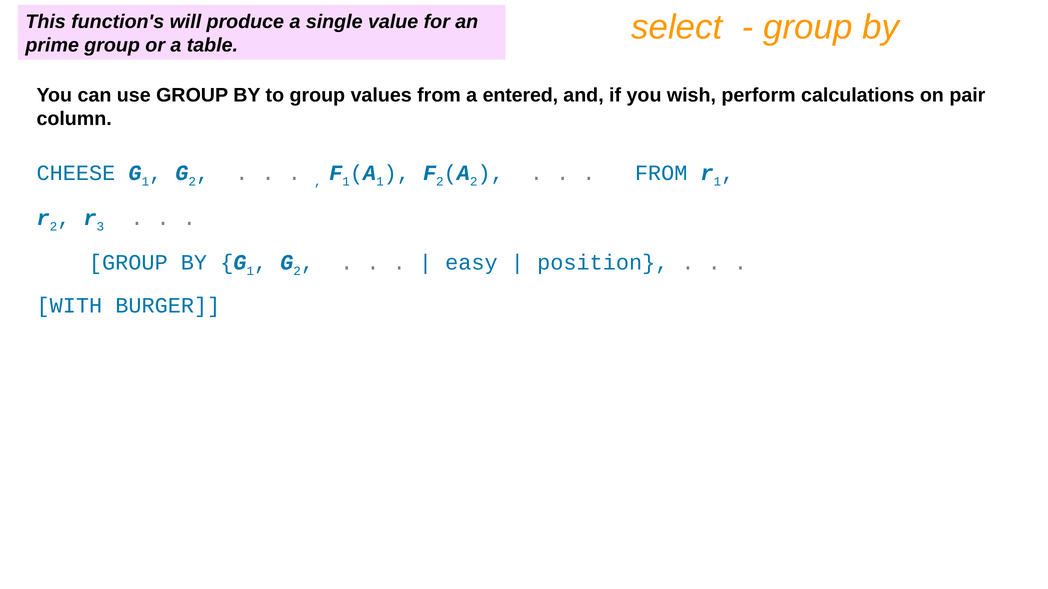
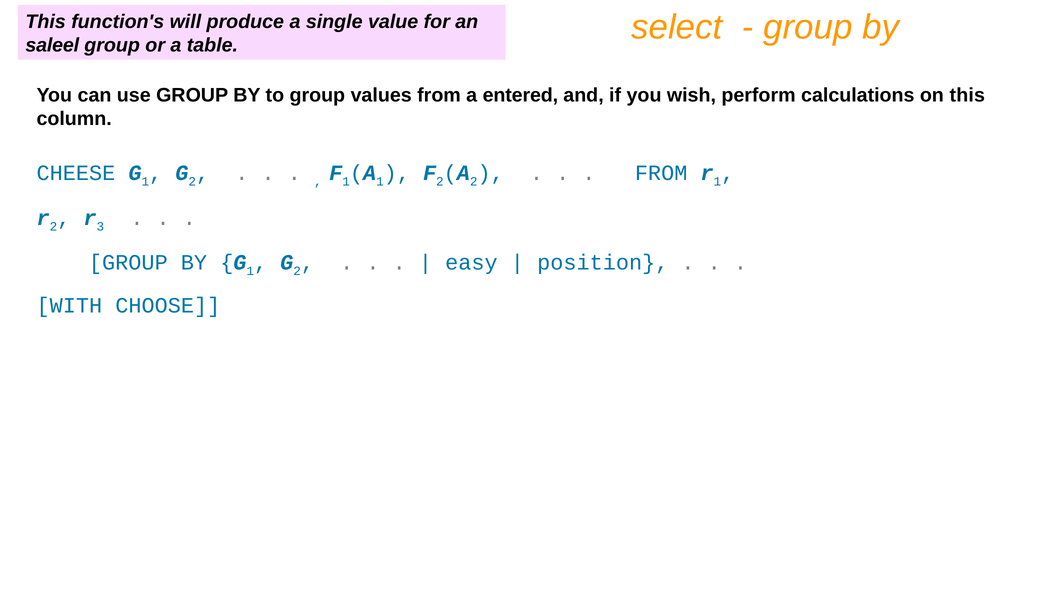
prime: prime -> saleel (52, 45)
on pair: pair -> this (967, 95)
BURGER: BURGER -> CHOOSE (168, 306)
